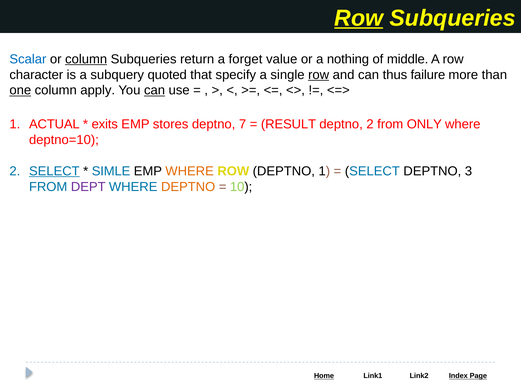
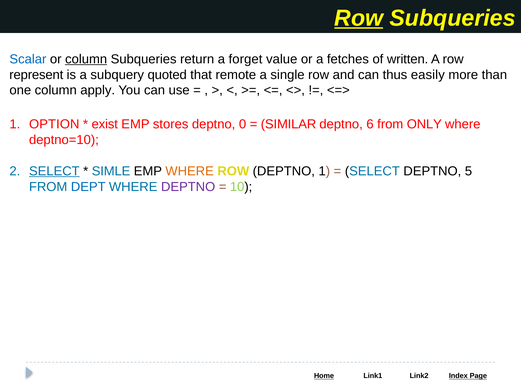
nothing: nothing -> fetches (348, 59)
middle: middle -> written (408, 59)
character: character -> represent (36, 75)
specify: specify -> remote (236, 75)
row underline: present -> none (319, 75)
failure: failure -> easily (428, 75)
one underline: present -> none (20, 90)
can underline: present -> none (155, 90)
ACTUAL: ACTUAL -> OPTION (54, 124)
exits: exits -> exist (105, 124)
7: 7 -> 0 (243, 124)
RESULT: RESULT -> SIMILAR (289, 124)
deptno 2: 2 -> 6 (370, 124)
3: 3 -> 5 (469, 171)
DEPT colour: purple -> blue (88, 187)
DEPTNO colour: orange -> purple (188, 187)
